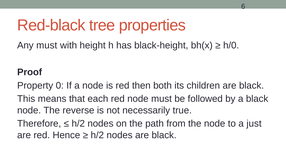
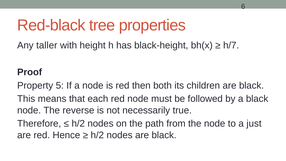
Any must: must -> taller (47, 45)
h/0: h/0 -> h/7 (231, 45)
0: 0 -> 5 (60, 85)
